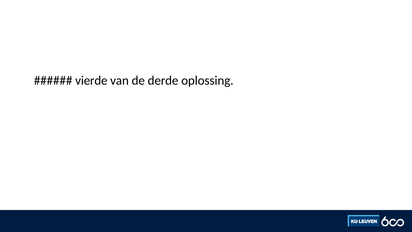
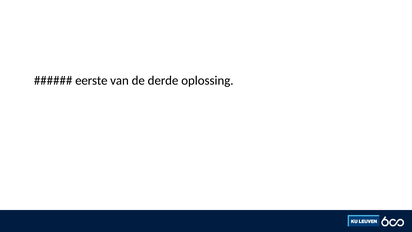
vierde: vierde -> eerste (91, 81)
